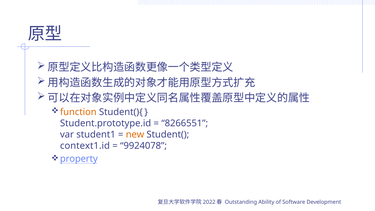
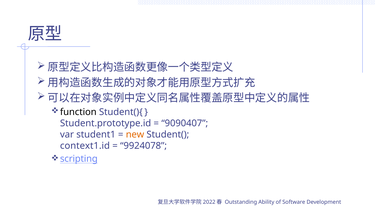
function colour: orange -> black (78, 112)
8266551: 8266551 -> 9090407 (185, 123)
property: property -> scripting (79, 159)
